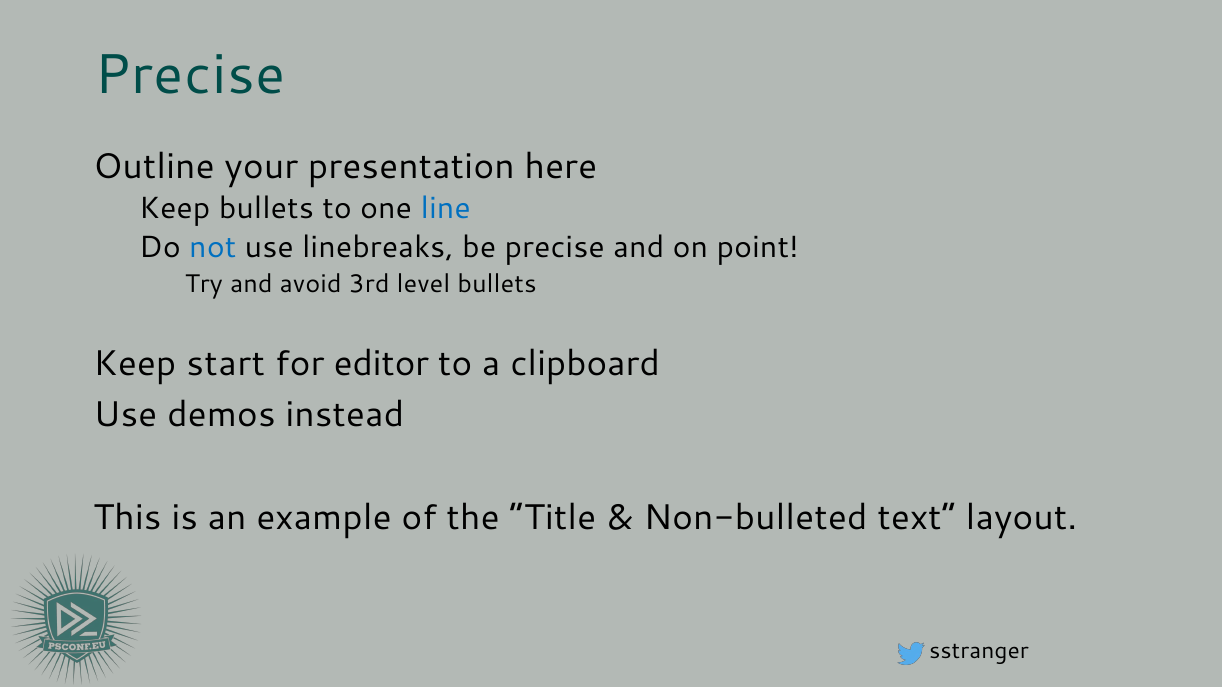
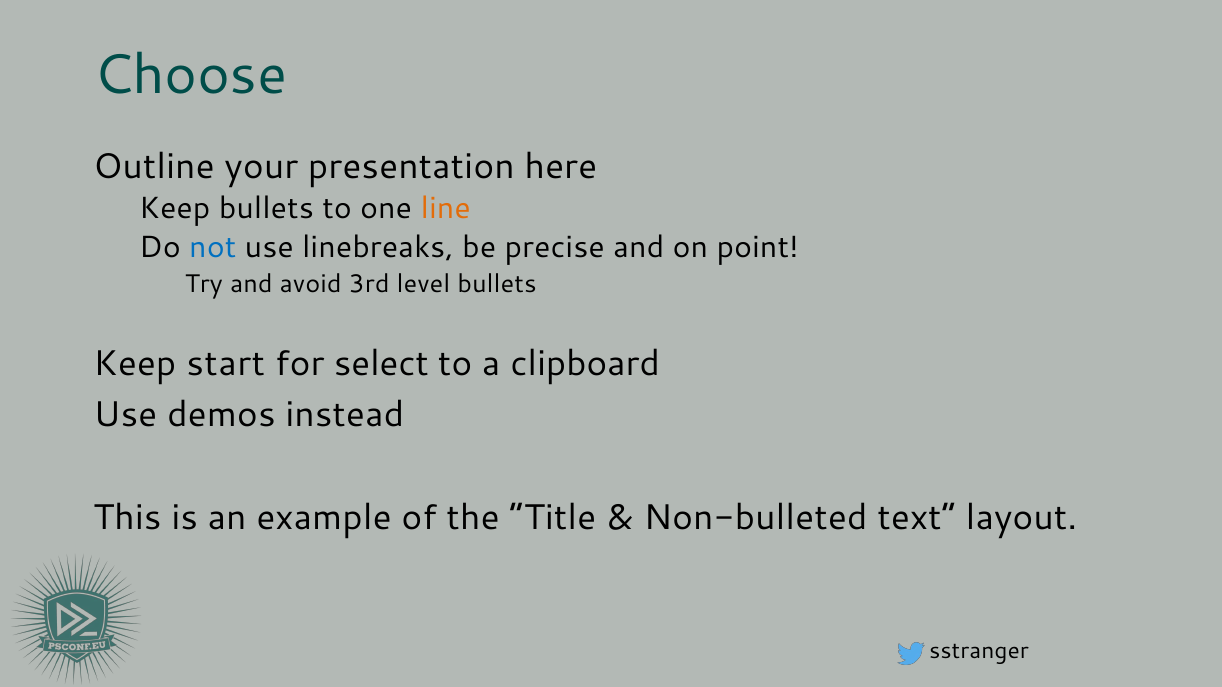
Precise: Precise -> Choose (190, 75)
line colour: blue -> orange (446, 208)
editor: editor -> select (381, 364)
